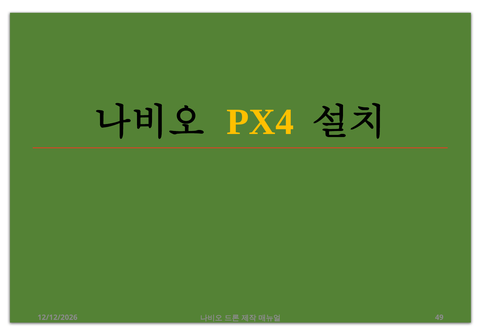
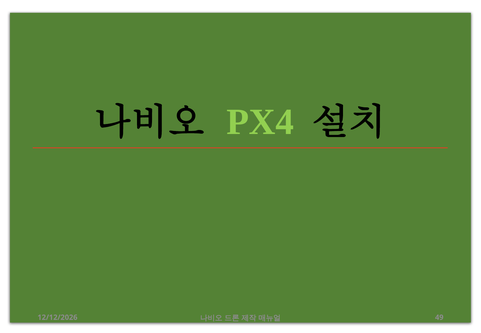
PX4 colour: yellow -> light green (260, 122)
